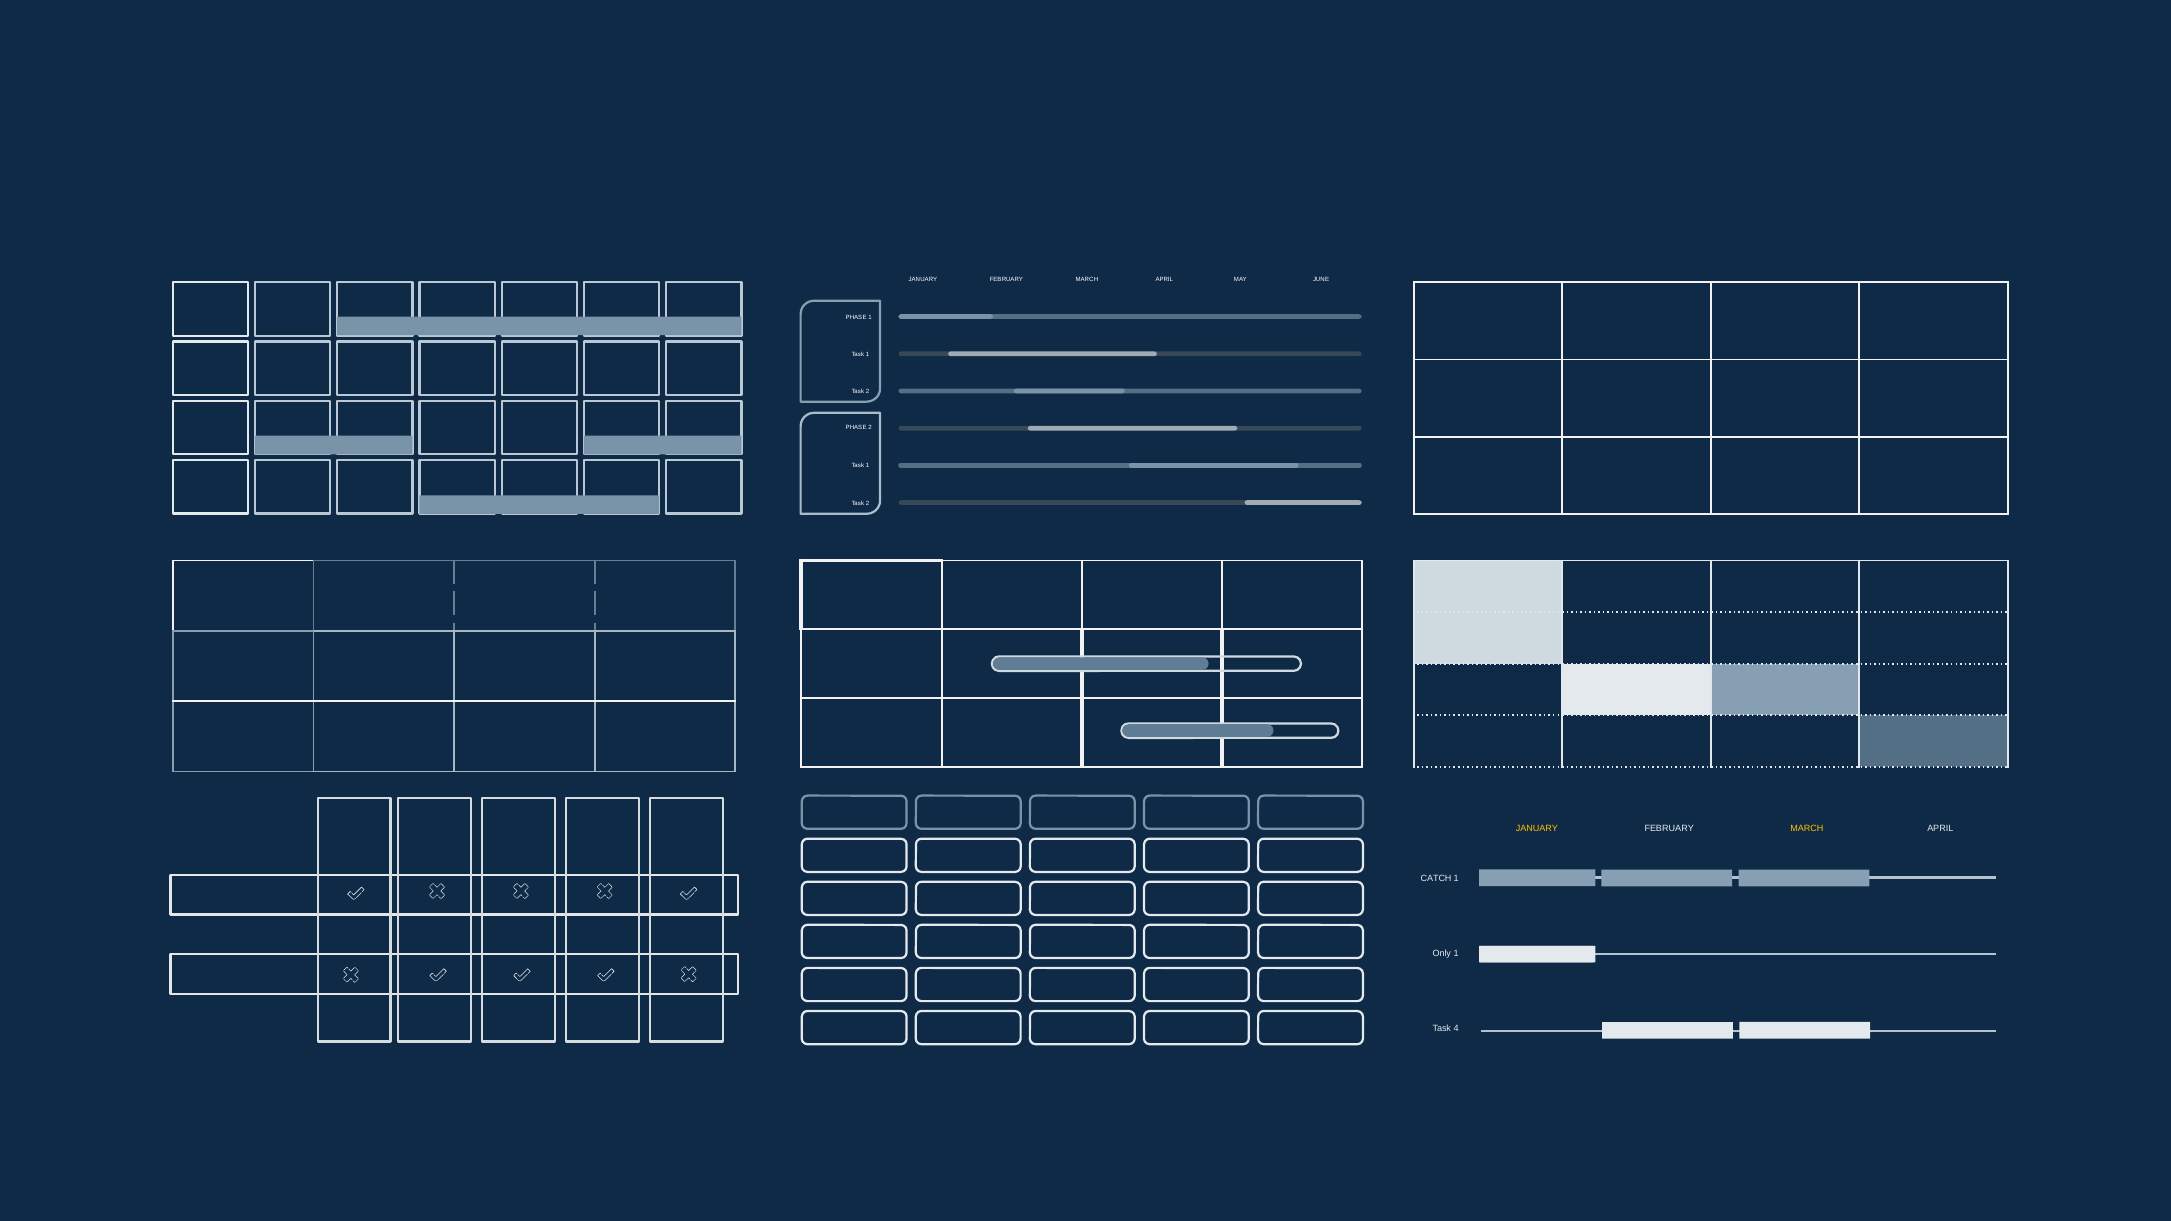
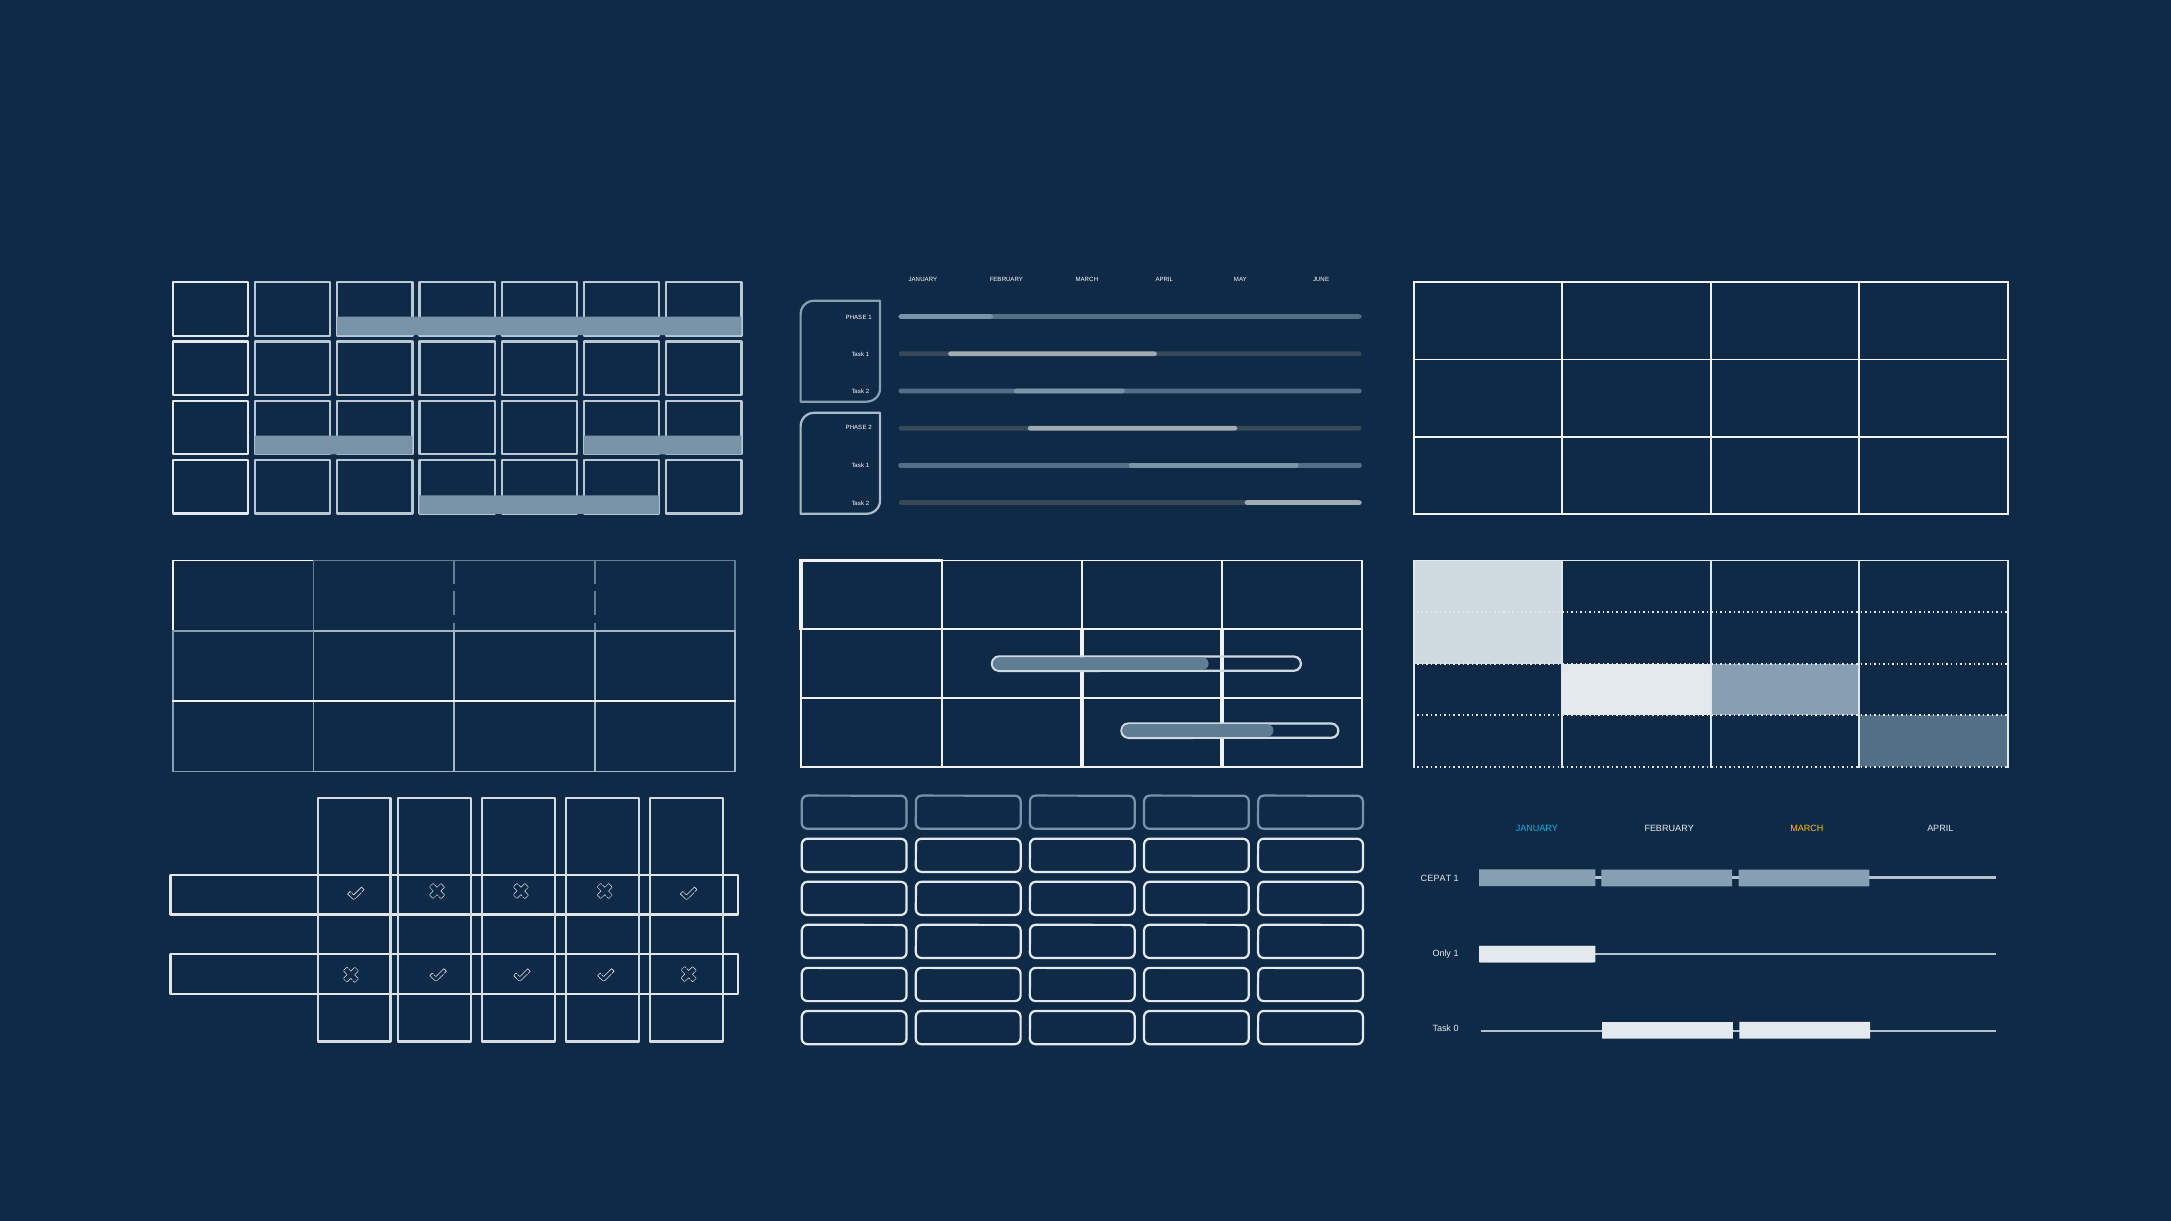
JANUARY colour: yellow -> light blue (1537, 828)
CATCH: CATCH -> CEPAT (1436, 878)
4: 4 -> 0 (1456, 1028)
